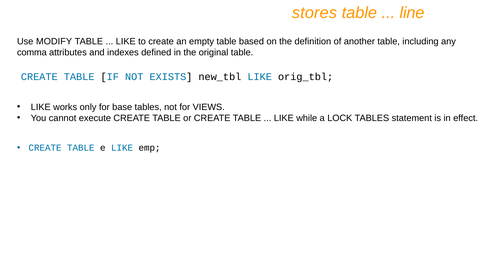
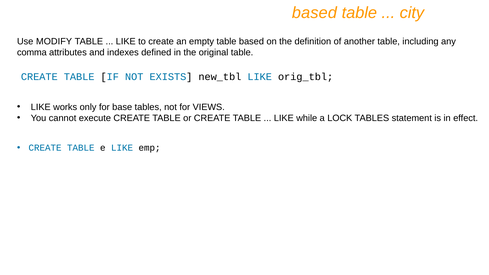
stores: stores -> based (314, 13)
line: line -> city (412, 13)
